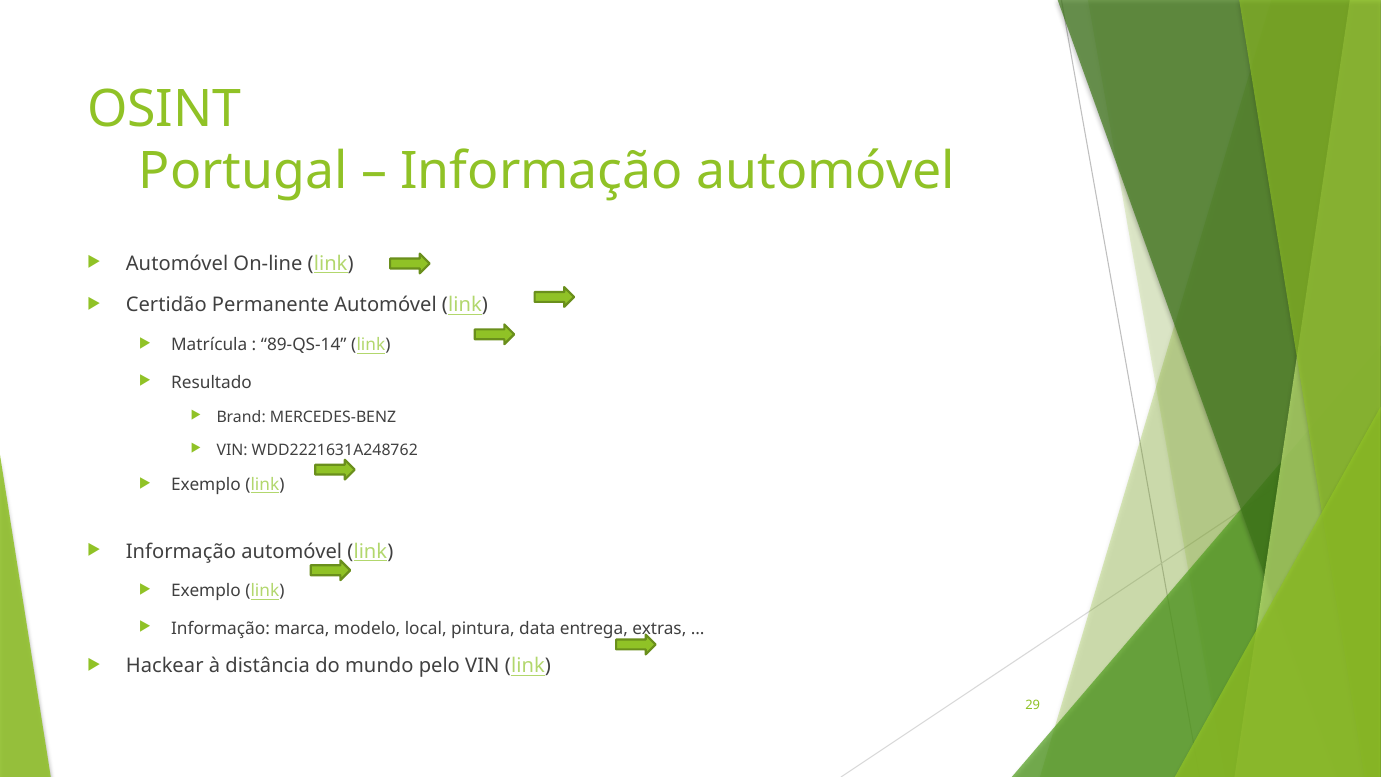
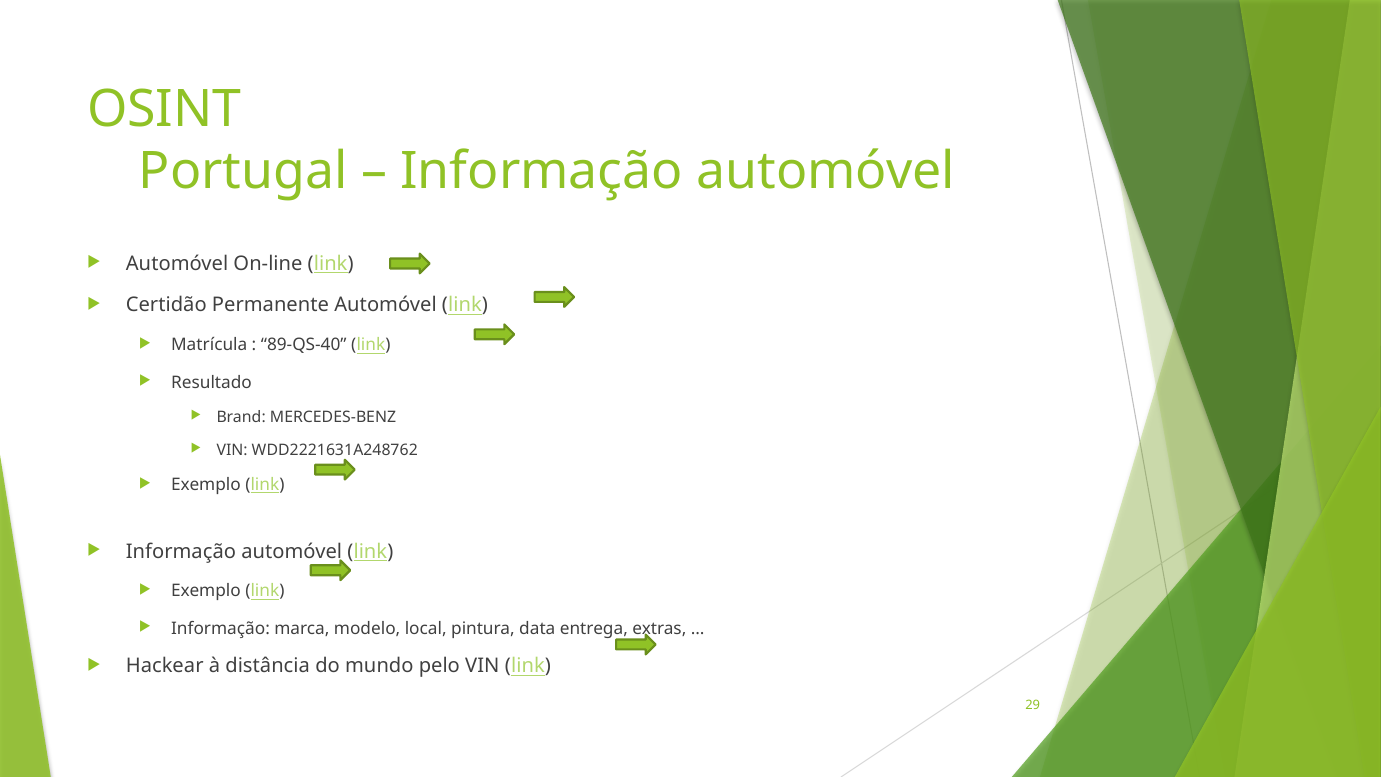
89-QS-14: 89-QS-14 -> 89-QS-40 (304, 345)
